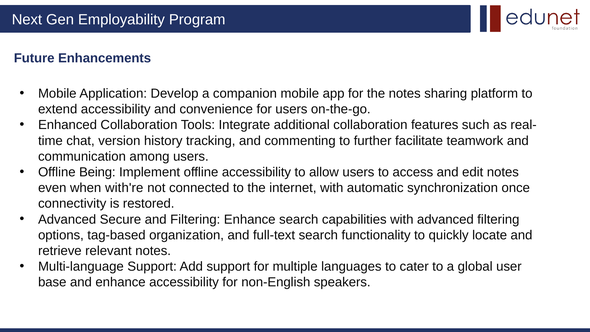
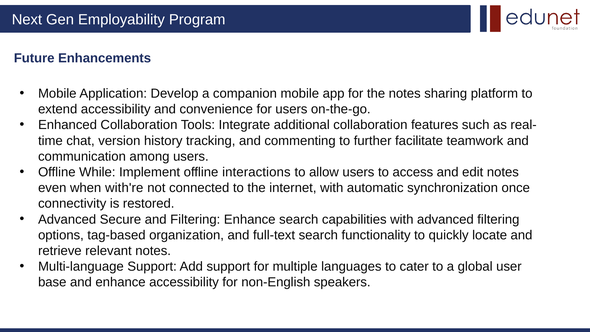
Being: Being -> While (97, 172)
offline accessibility: accessibility -> interactions (256, 172)
